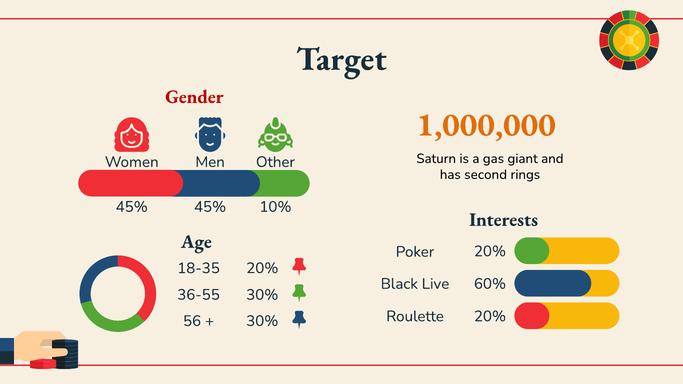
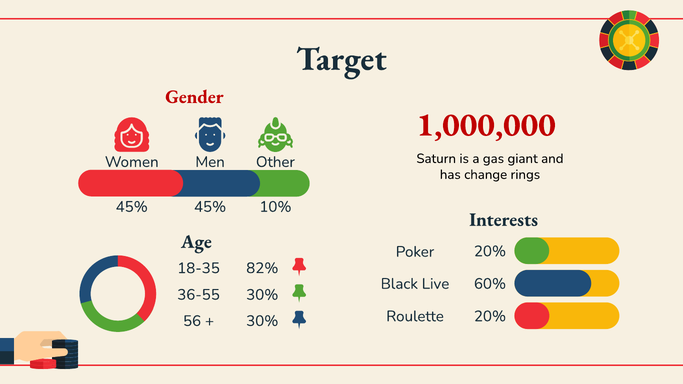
1,000,000 colour: orange -> red (486, 125)
second: second -> change (486, 175)
20%: 20% -> 82% (262, 268)
